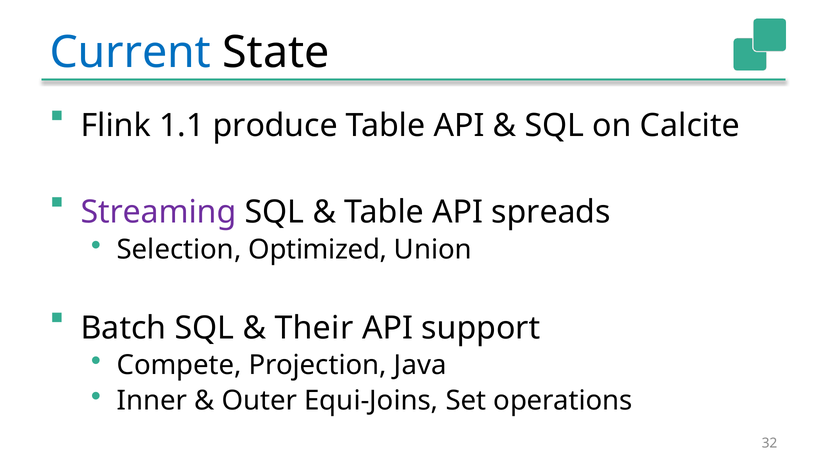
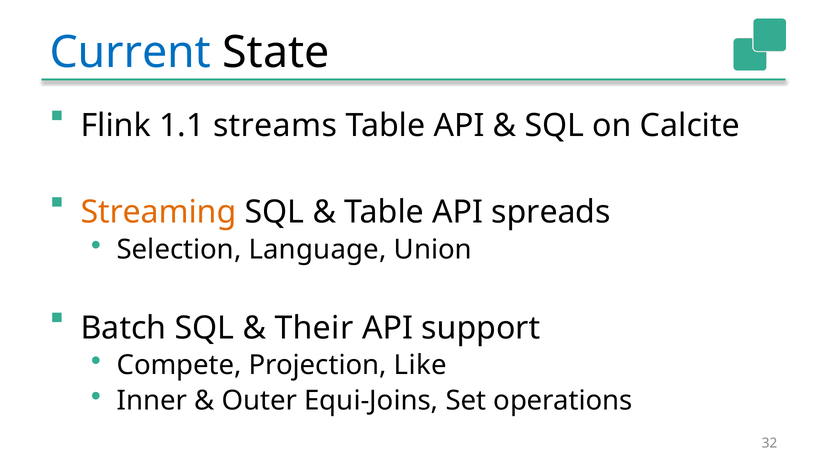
produce: produce -> streams (275, 126)
Streaming colour: purple -> orange (159, 212)
Optimized: Optimized -> Language (318, 250)
Java: Java -> Like (420, 366)
